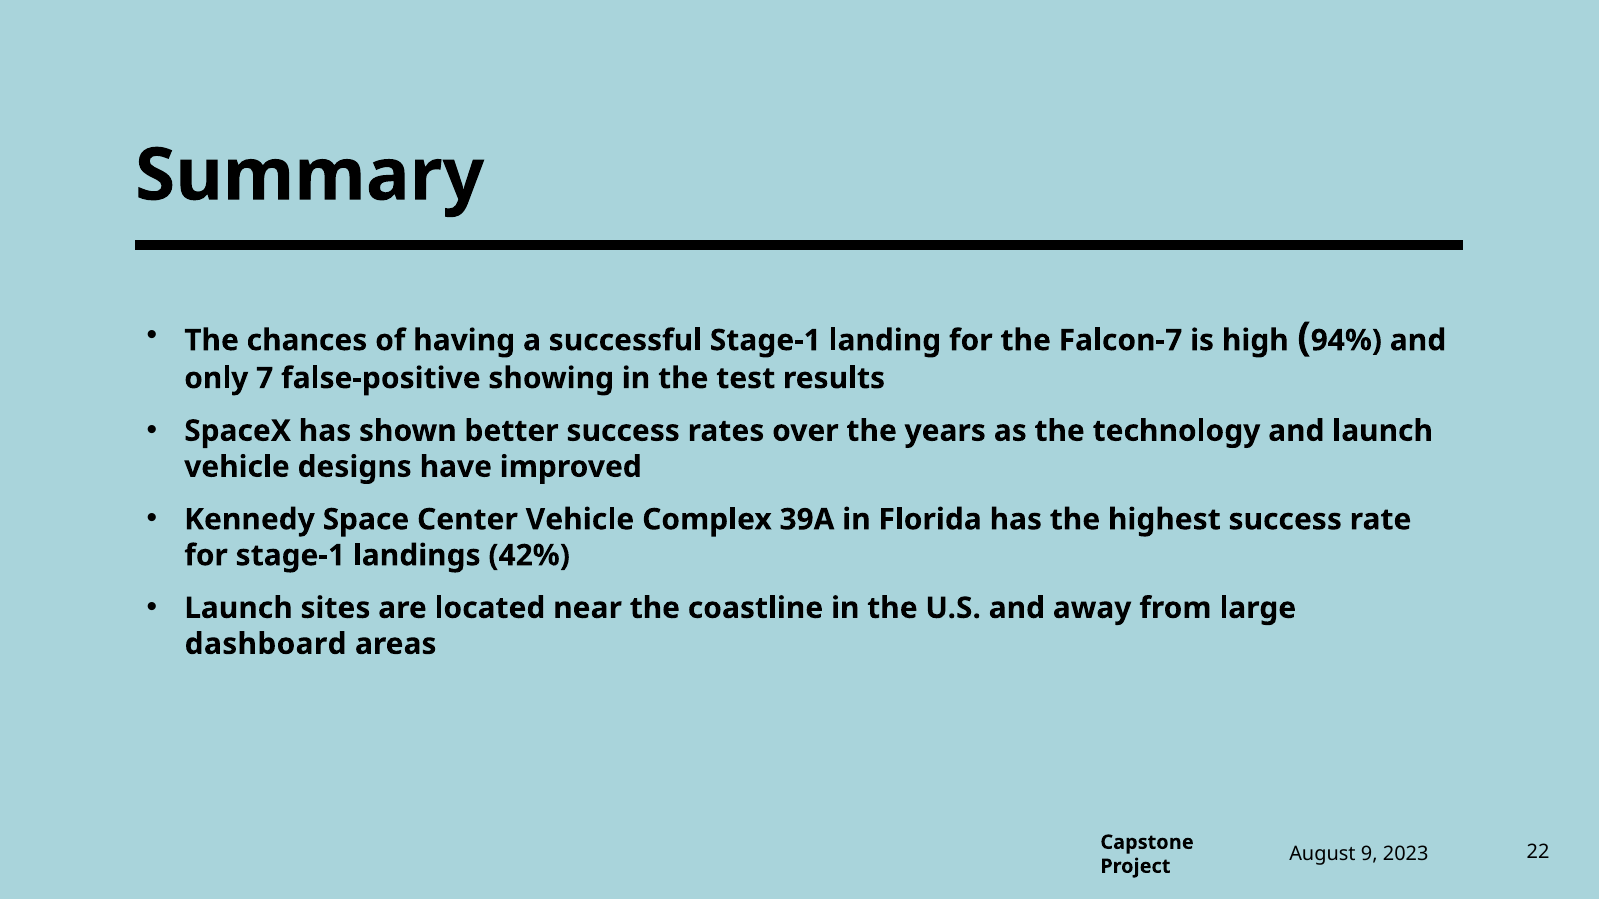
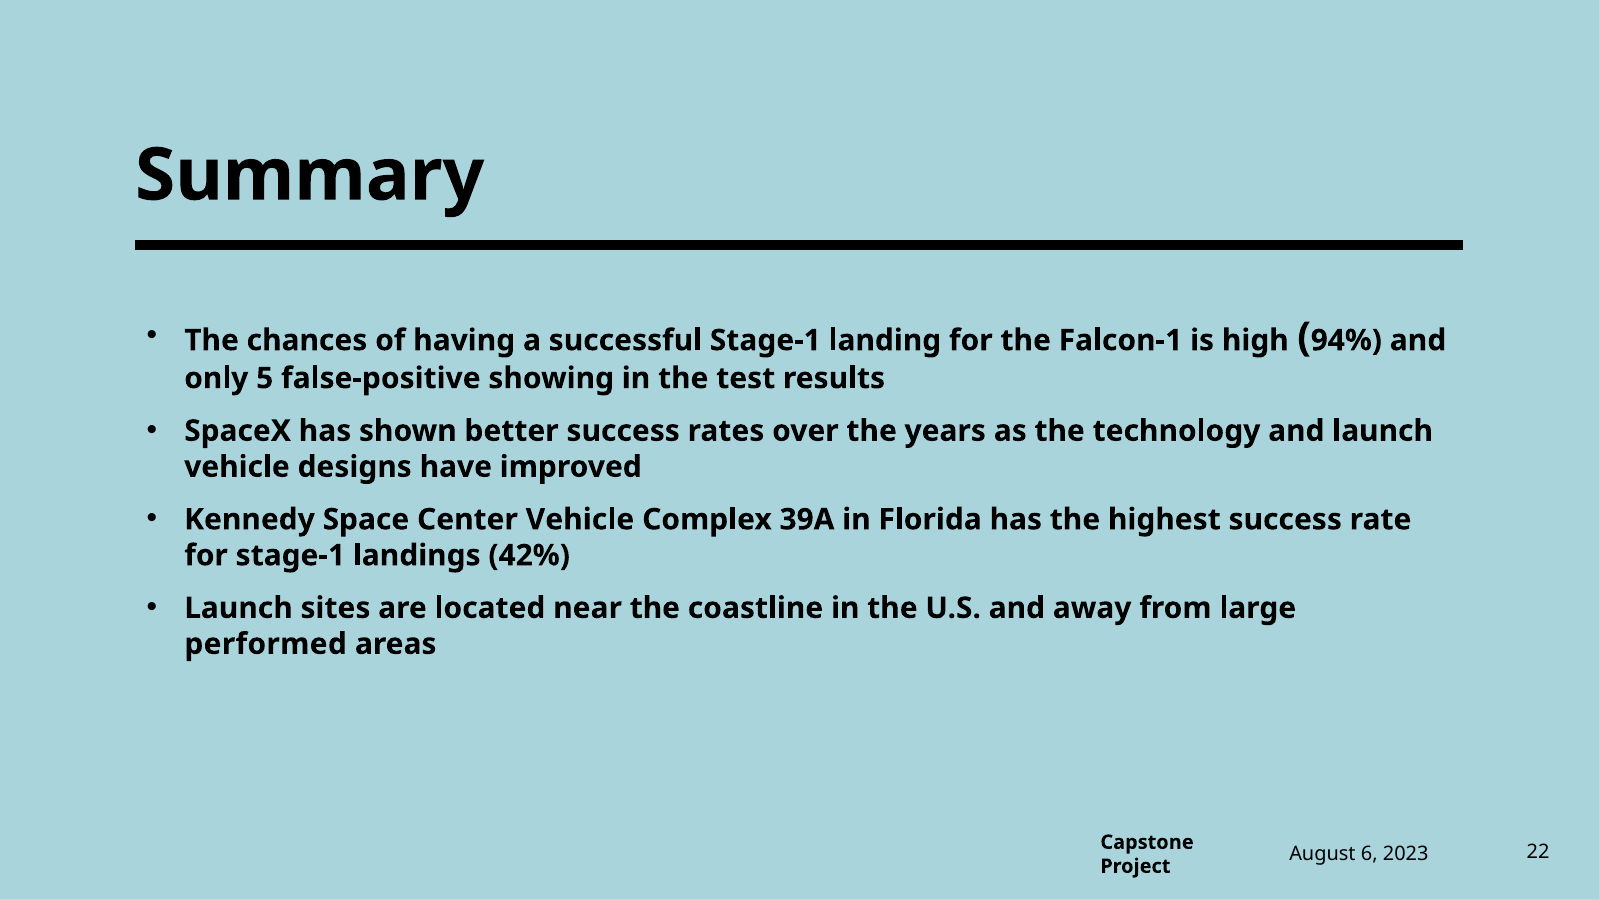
Falcon-7: Falcon-7 -> Falcon-1 (1120, 341)
7: 7 -> 5 (265, 378)
dashboard: dashboard -> performed (266, 644)
9: 9 -> 6 (1369, 854)
